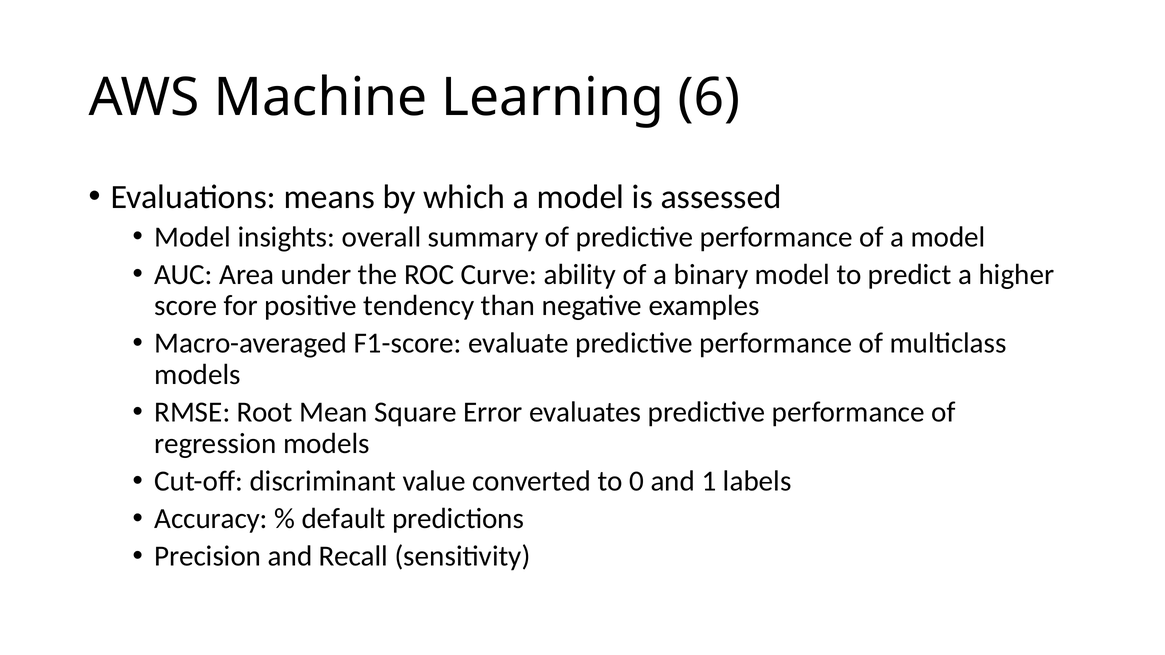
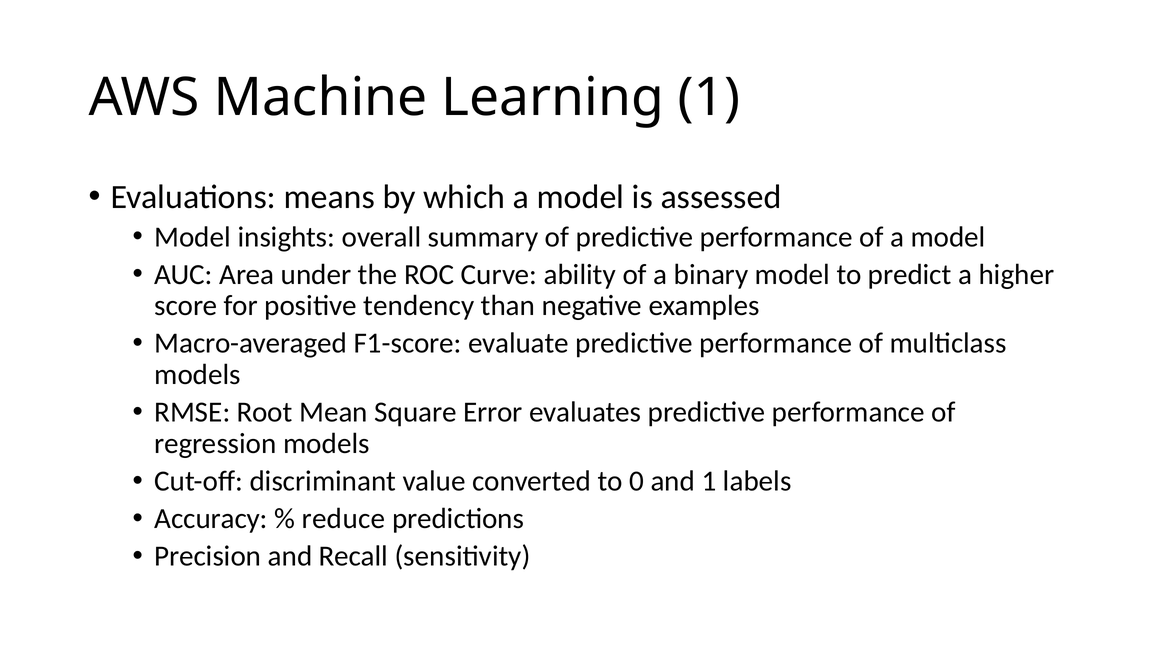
Learning 6: 6 -> 1 (709, 98)
default: default -> reduce (344, 519)
